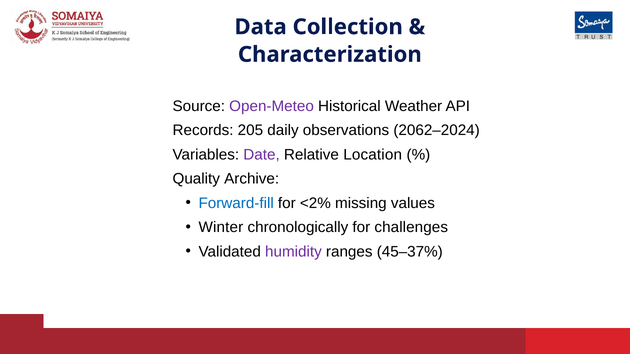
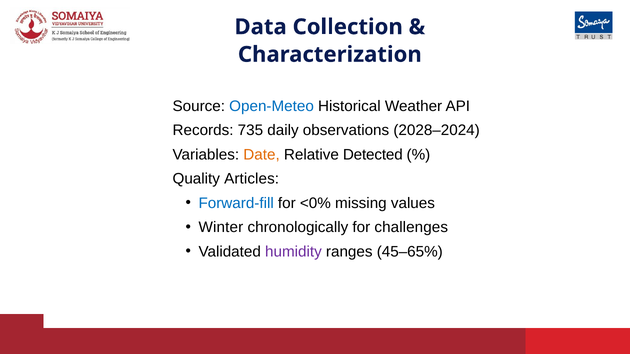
Open-Meteo colour: purple -> blue (272, 106)
205: 205 -> 735 (250, 130)
2062–2024: 2062–2024 -> 2028–2024 (437, 130)
Date colour: purple -> orange (262, 155)
Location: Location -> Detected (373, 155)
Archive: Archive -> Articles (252, 179)
<2%: <2% -> <0% (315, 203)
45–37%: 45–37% -> 45–65% (410, 252)
